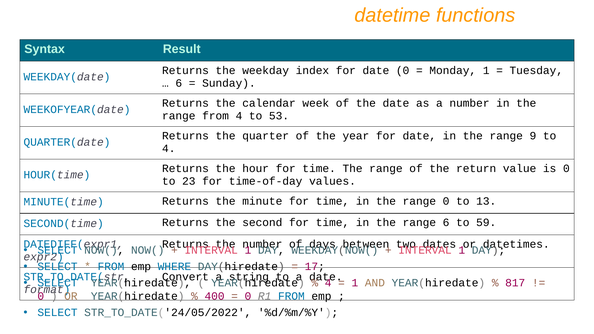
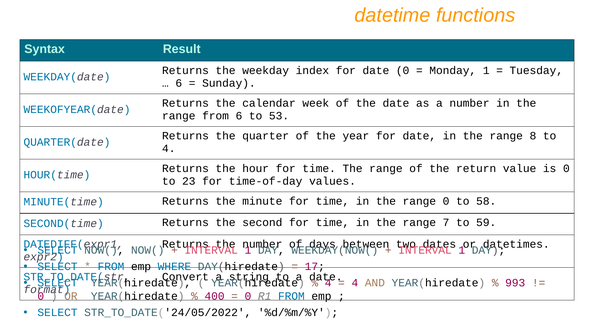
from 4: 4 -> 6 (239, 116)
9: 9 -> 8 (533, 136)
13: 13 -> 58 (486, 201)
range 6: 6 -> 7 (446, 223)
1: 1 -> 4 (355, 283)
817: 817 -> 993 (515, 283)
